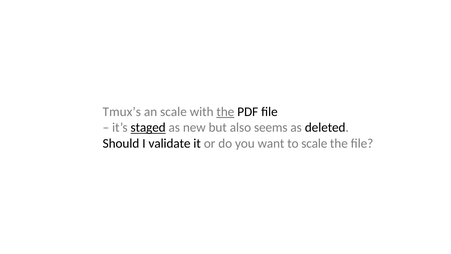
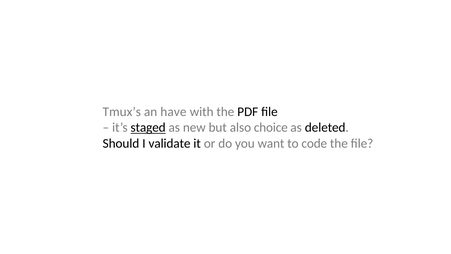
an scale: scale -> have (173, 112)
the underline: present -> none (225, 112)
seems: seems -> choice (271, 127)
to scale: scale -> code (314, 143)
